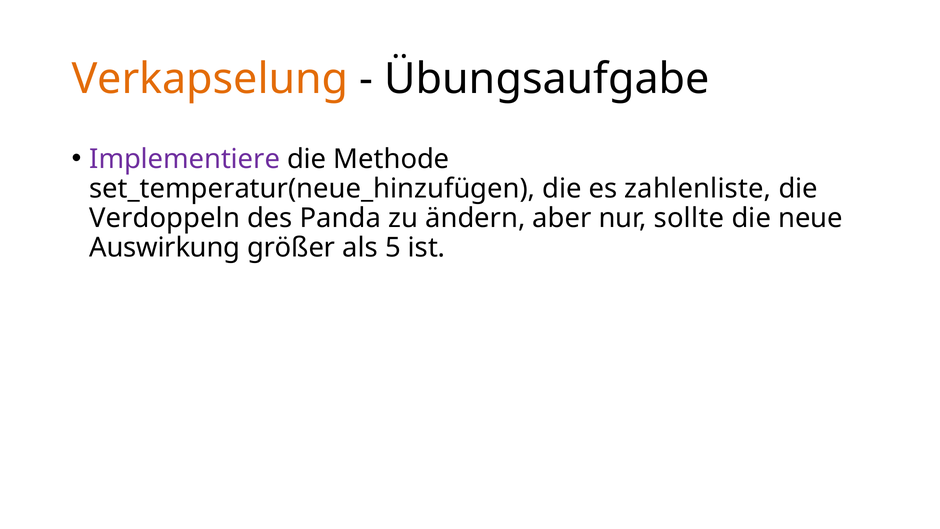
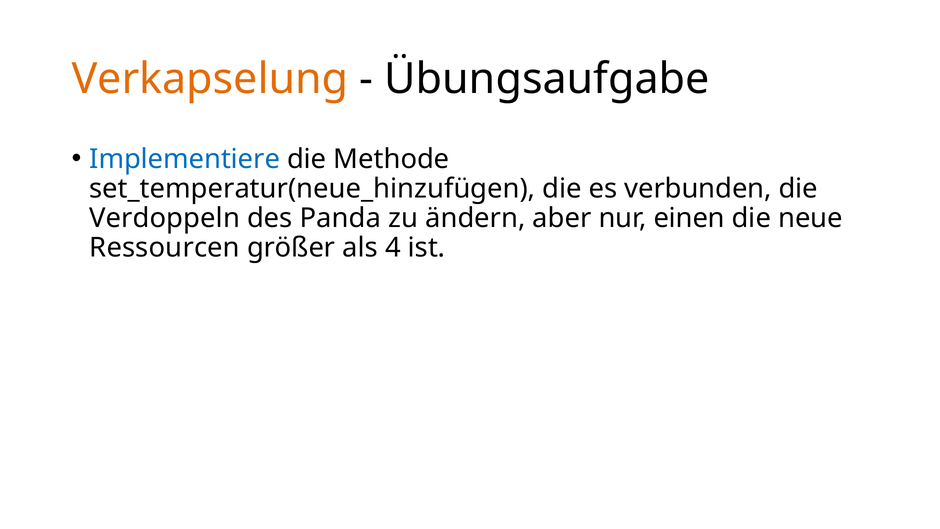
Implementiere colour: purple -> blue (185, 159)
zahlenliste: zahlenliste -> verbunden (698, 188)
sollte: sollte -> einen (689, 218)
Auswirkung: Auswirkung -> Ressourcen (165, 248)
5: 5 -> 4 (393, 248)
